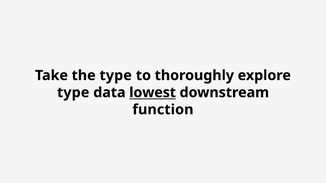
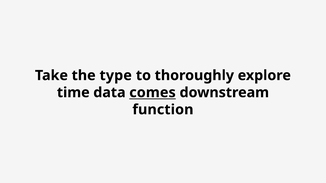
type: type -> time (73, 93)
lowest: lowest -> comes (153, 93)
